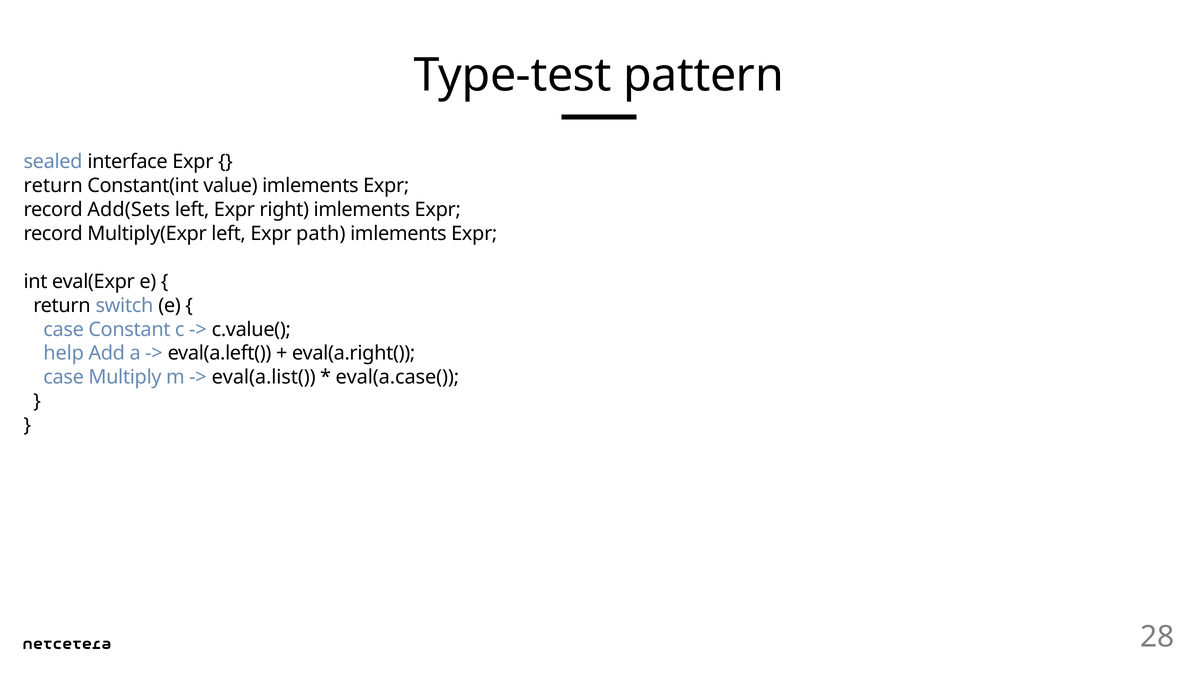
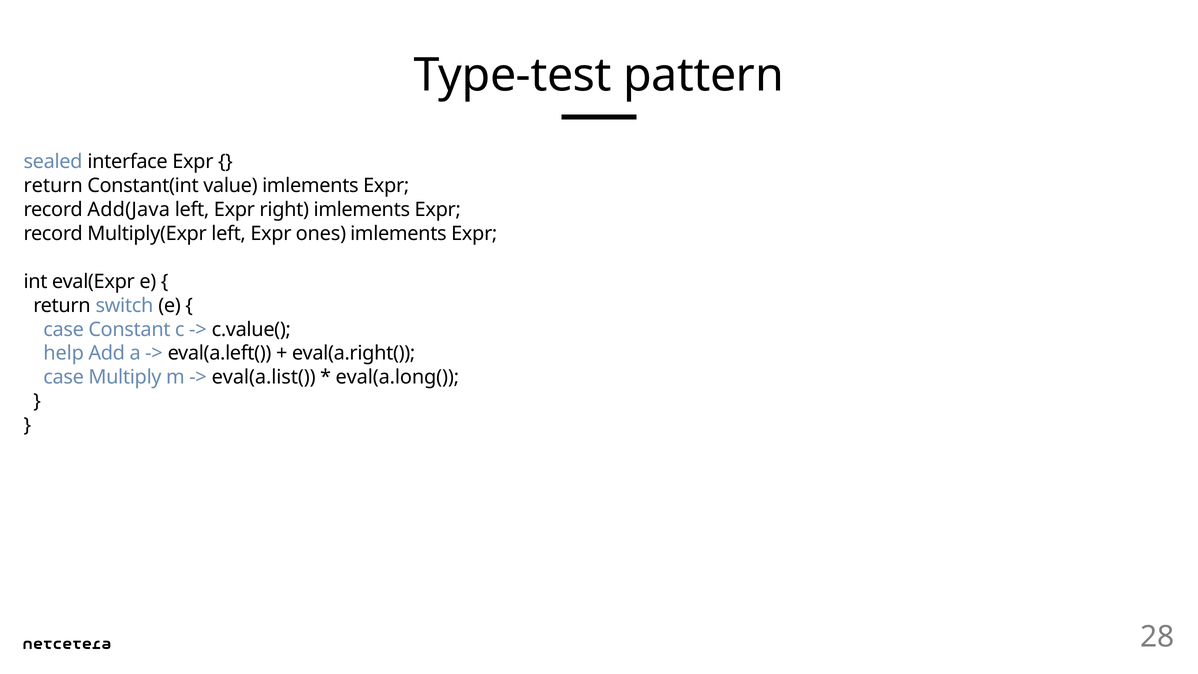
Add(Sets: Add(Sets -> Add(Java (129, 210)
path: path -> ones (321, 234)
eval(a.case(: eval(a.case( -> eval(a.long( (397, 377)
